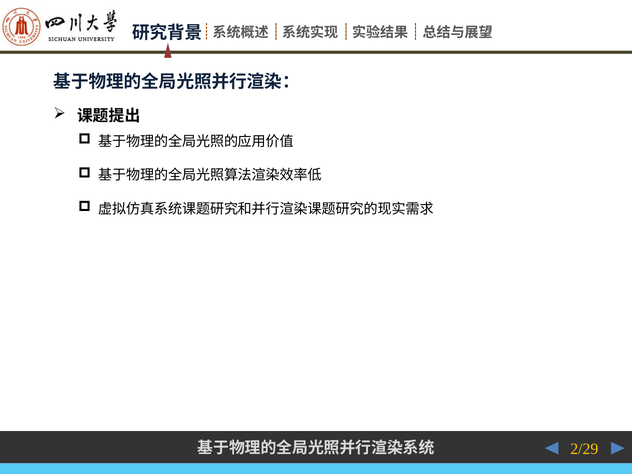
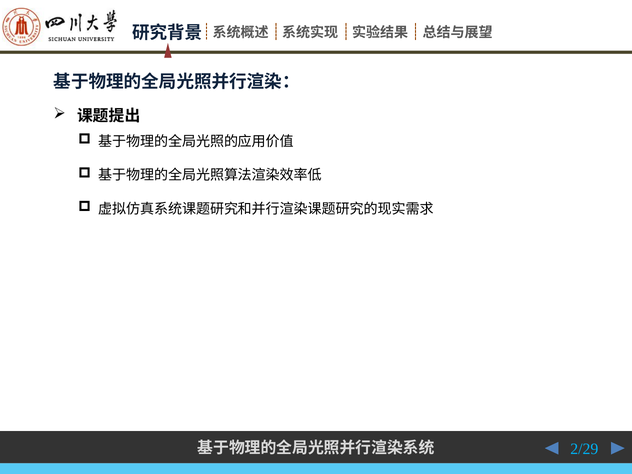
2/29 colour: yellow -> light blue (584, 449)
